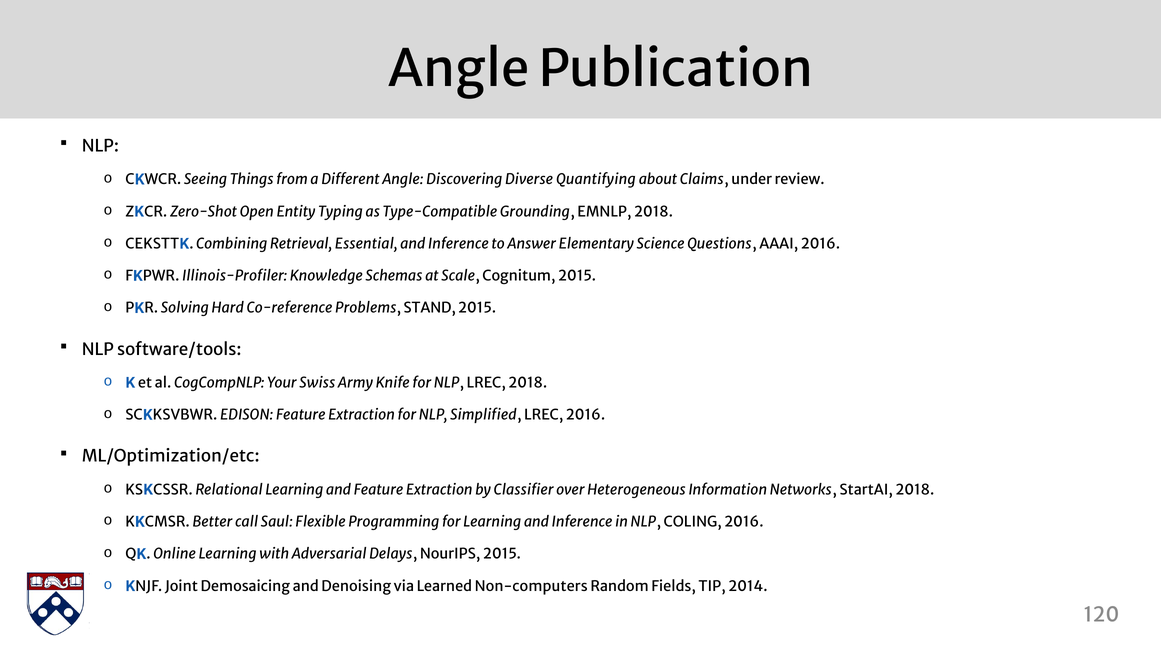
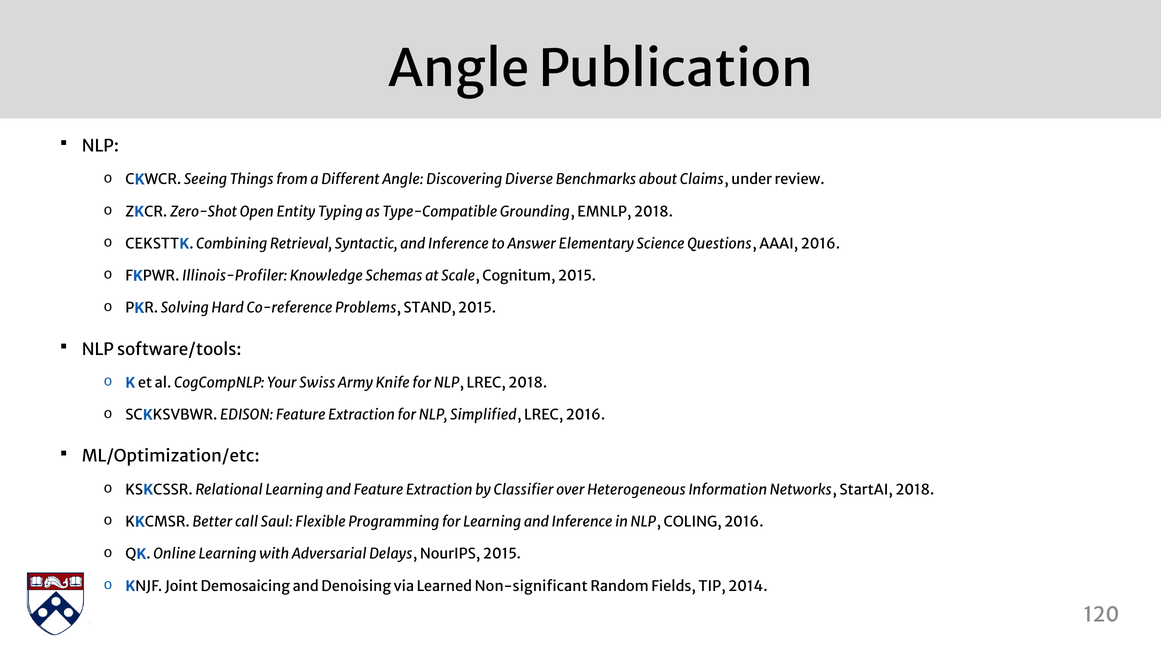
Quantifying: Quantifying -> Benchmarks (596, 180)
Essential: Essential -> Syntactic (366, 244)
Non-computers: Non-computers -> Non-significant (531, 586)
